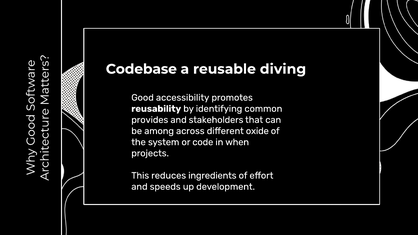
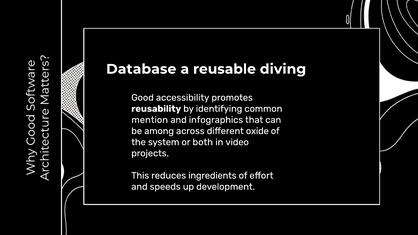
Codebase: Codebase -> Database (141, 69)
provides: provides -> mention (150, 120)
stakeholders: stakeholders -> infographics (216, 120)
code: code -> both (203, 142)
when: when -> video (237, 142)
